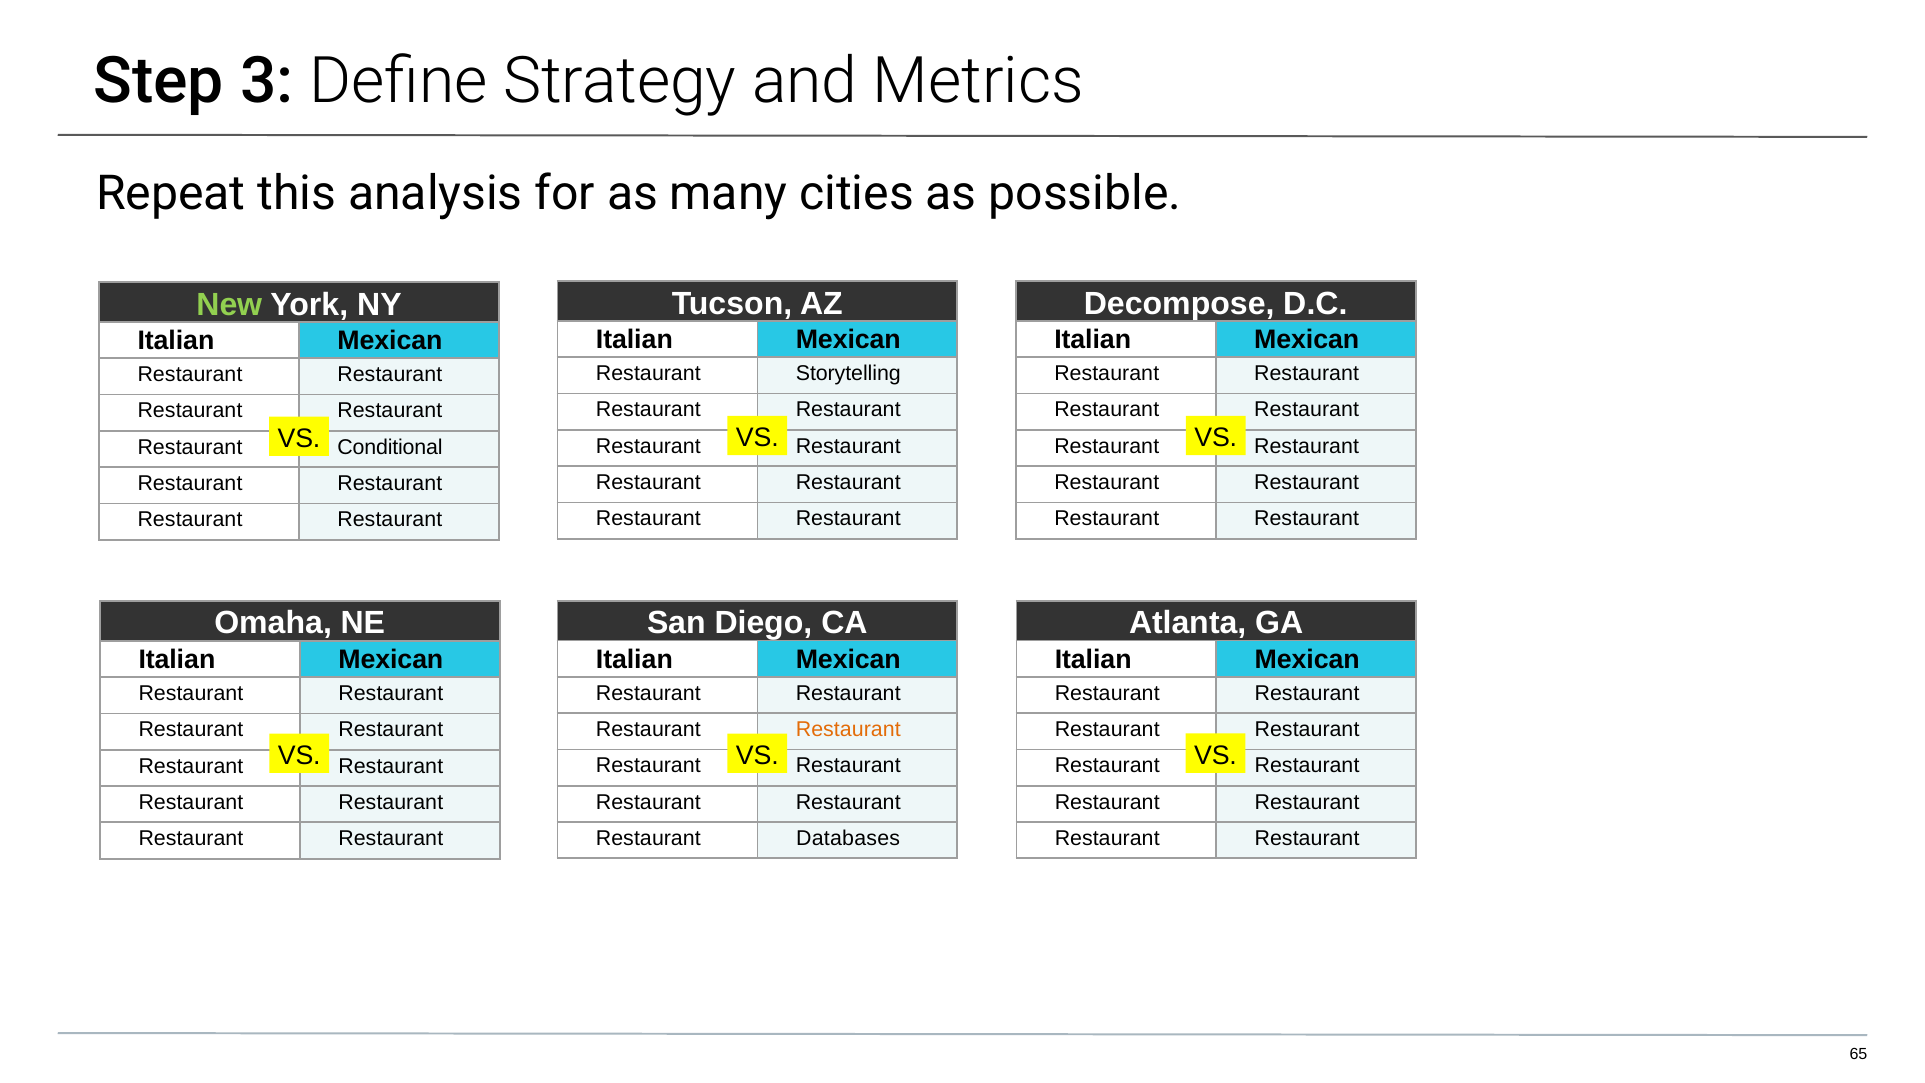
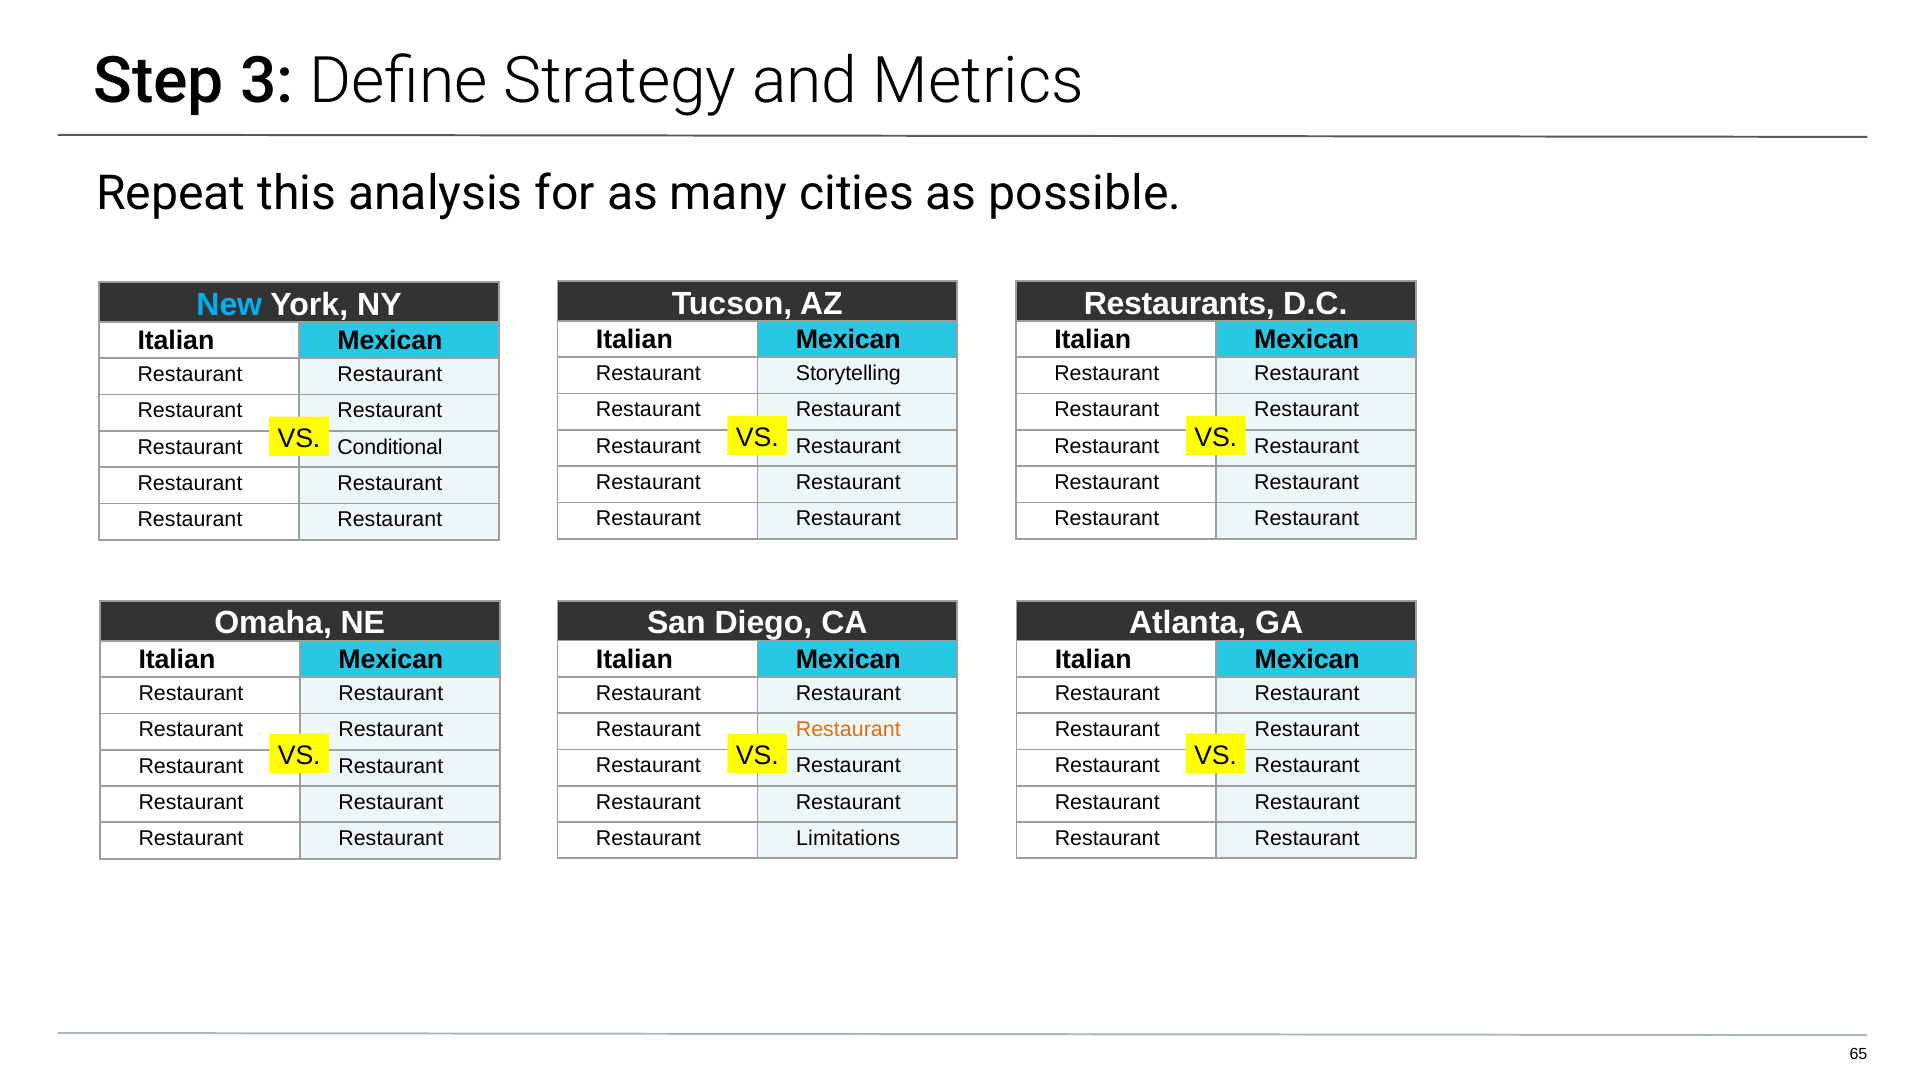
Decompose: Decompose -> Restaurants (1179, 303)
New colour: light green -> light blue (229, 304)
Databases: Databases -> Limitations (848, 838)
